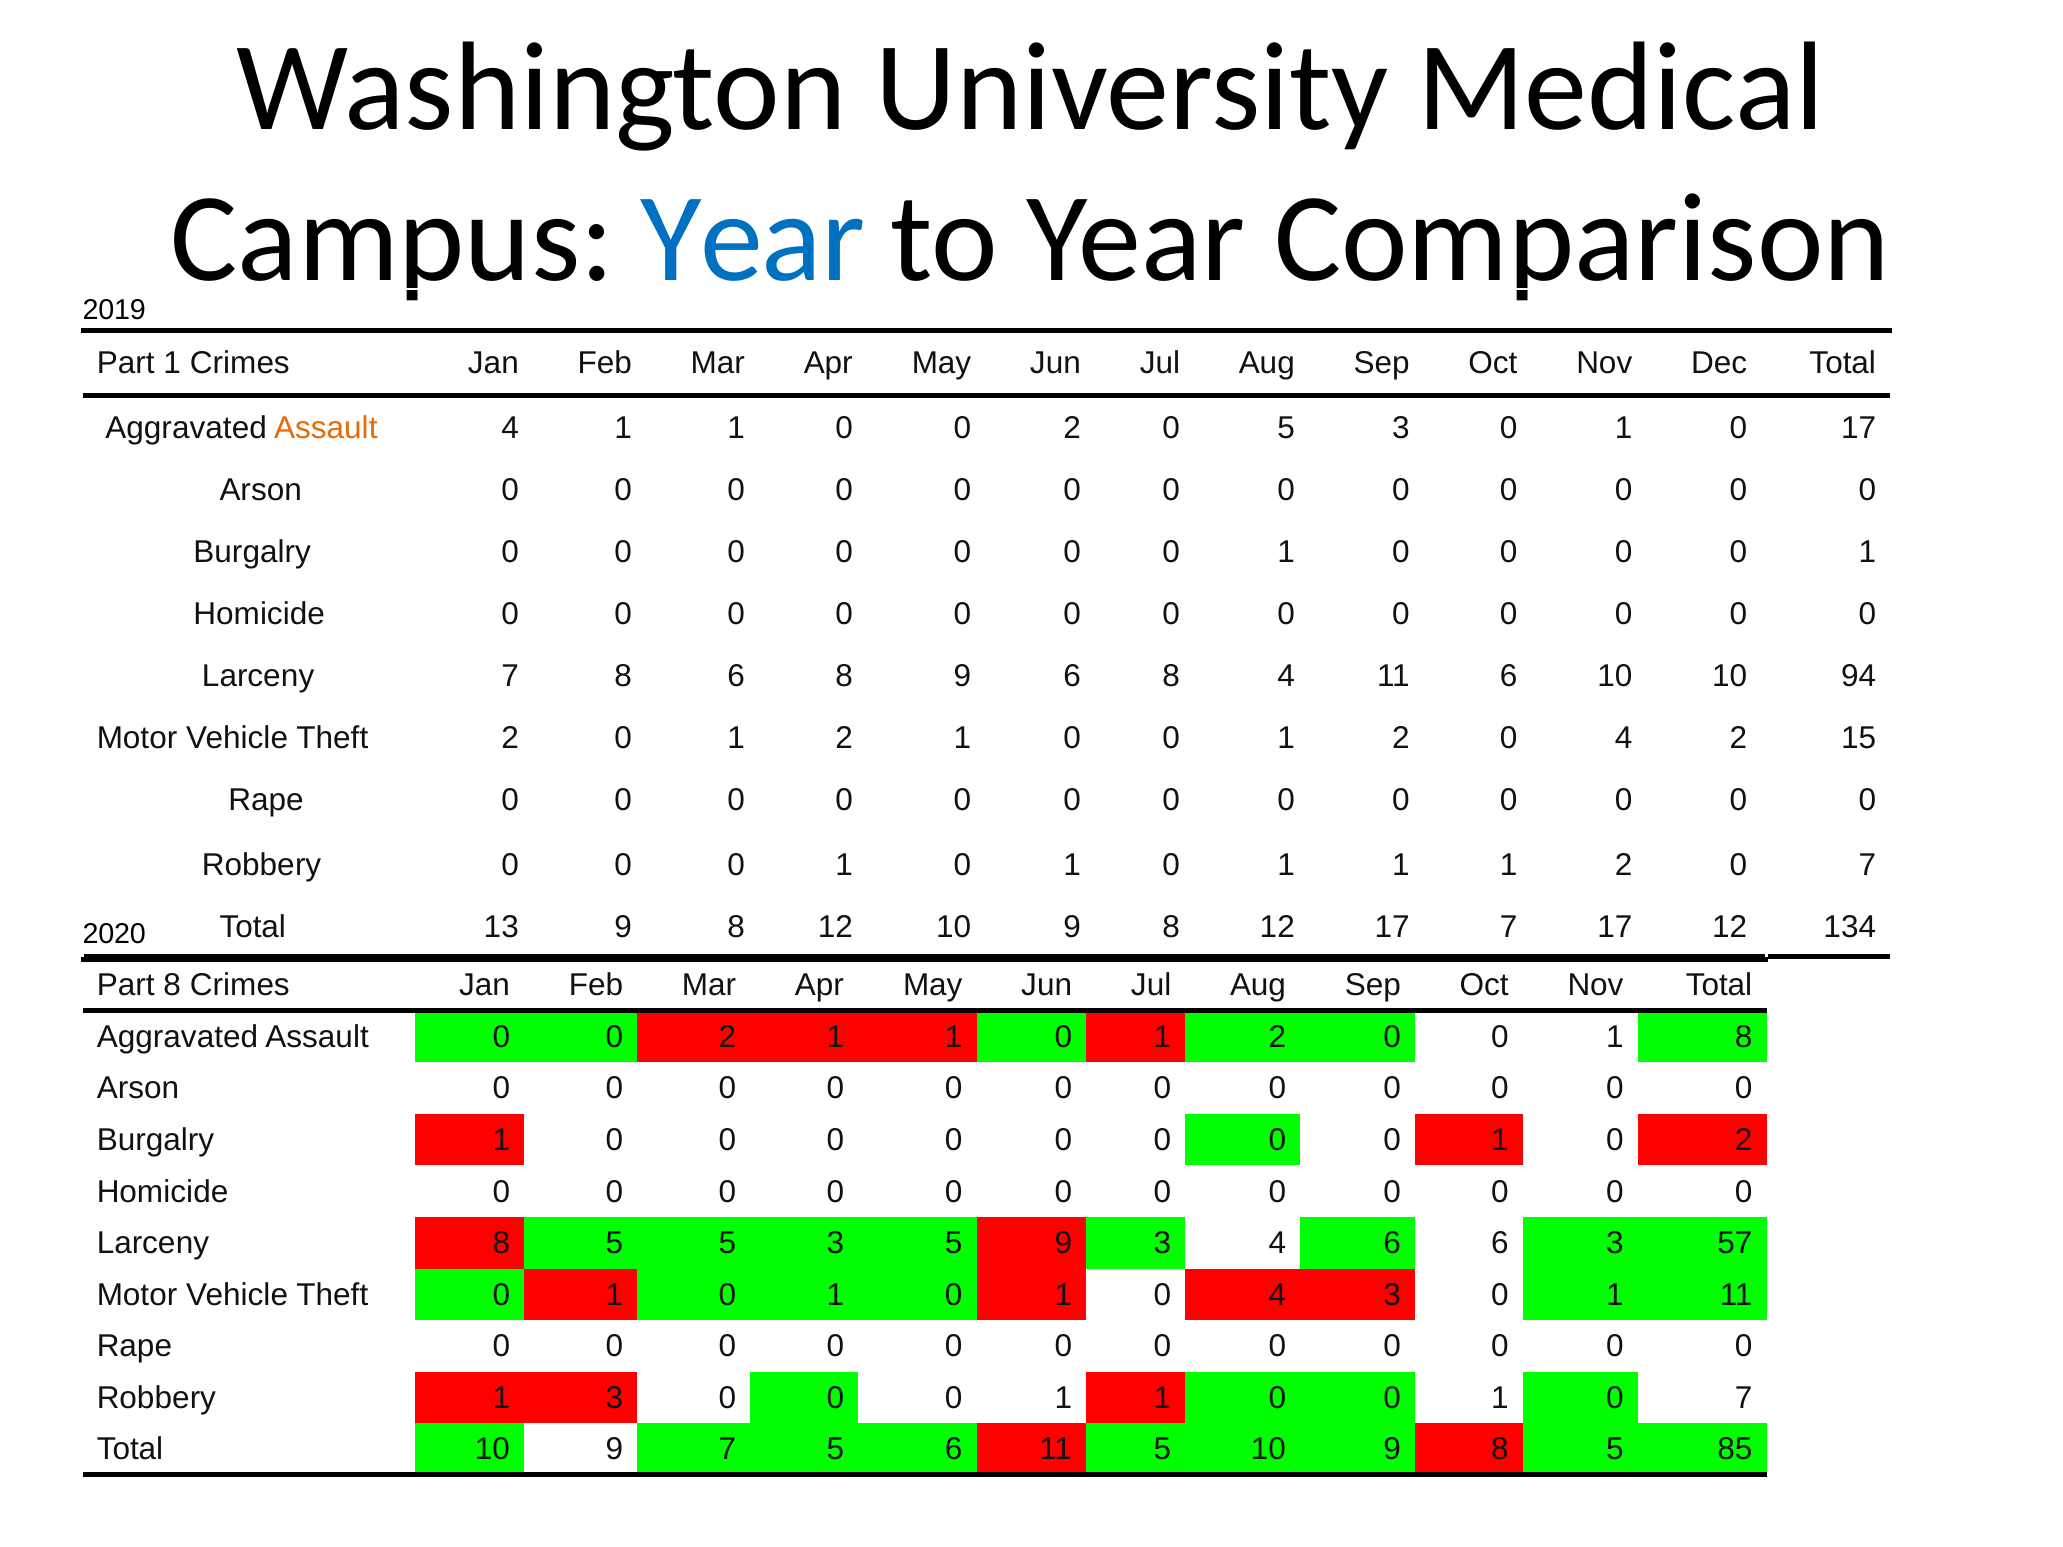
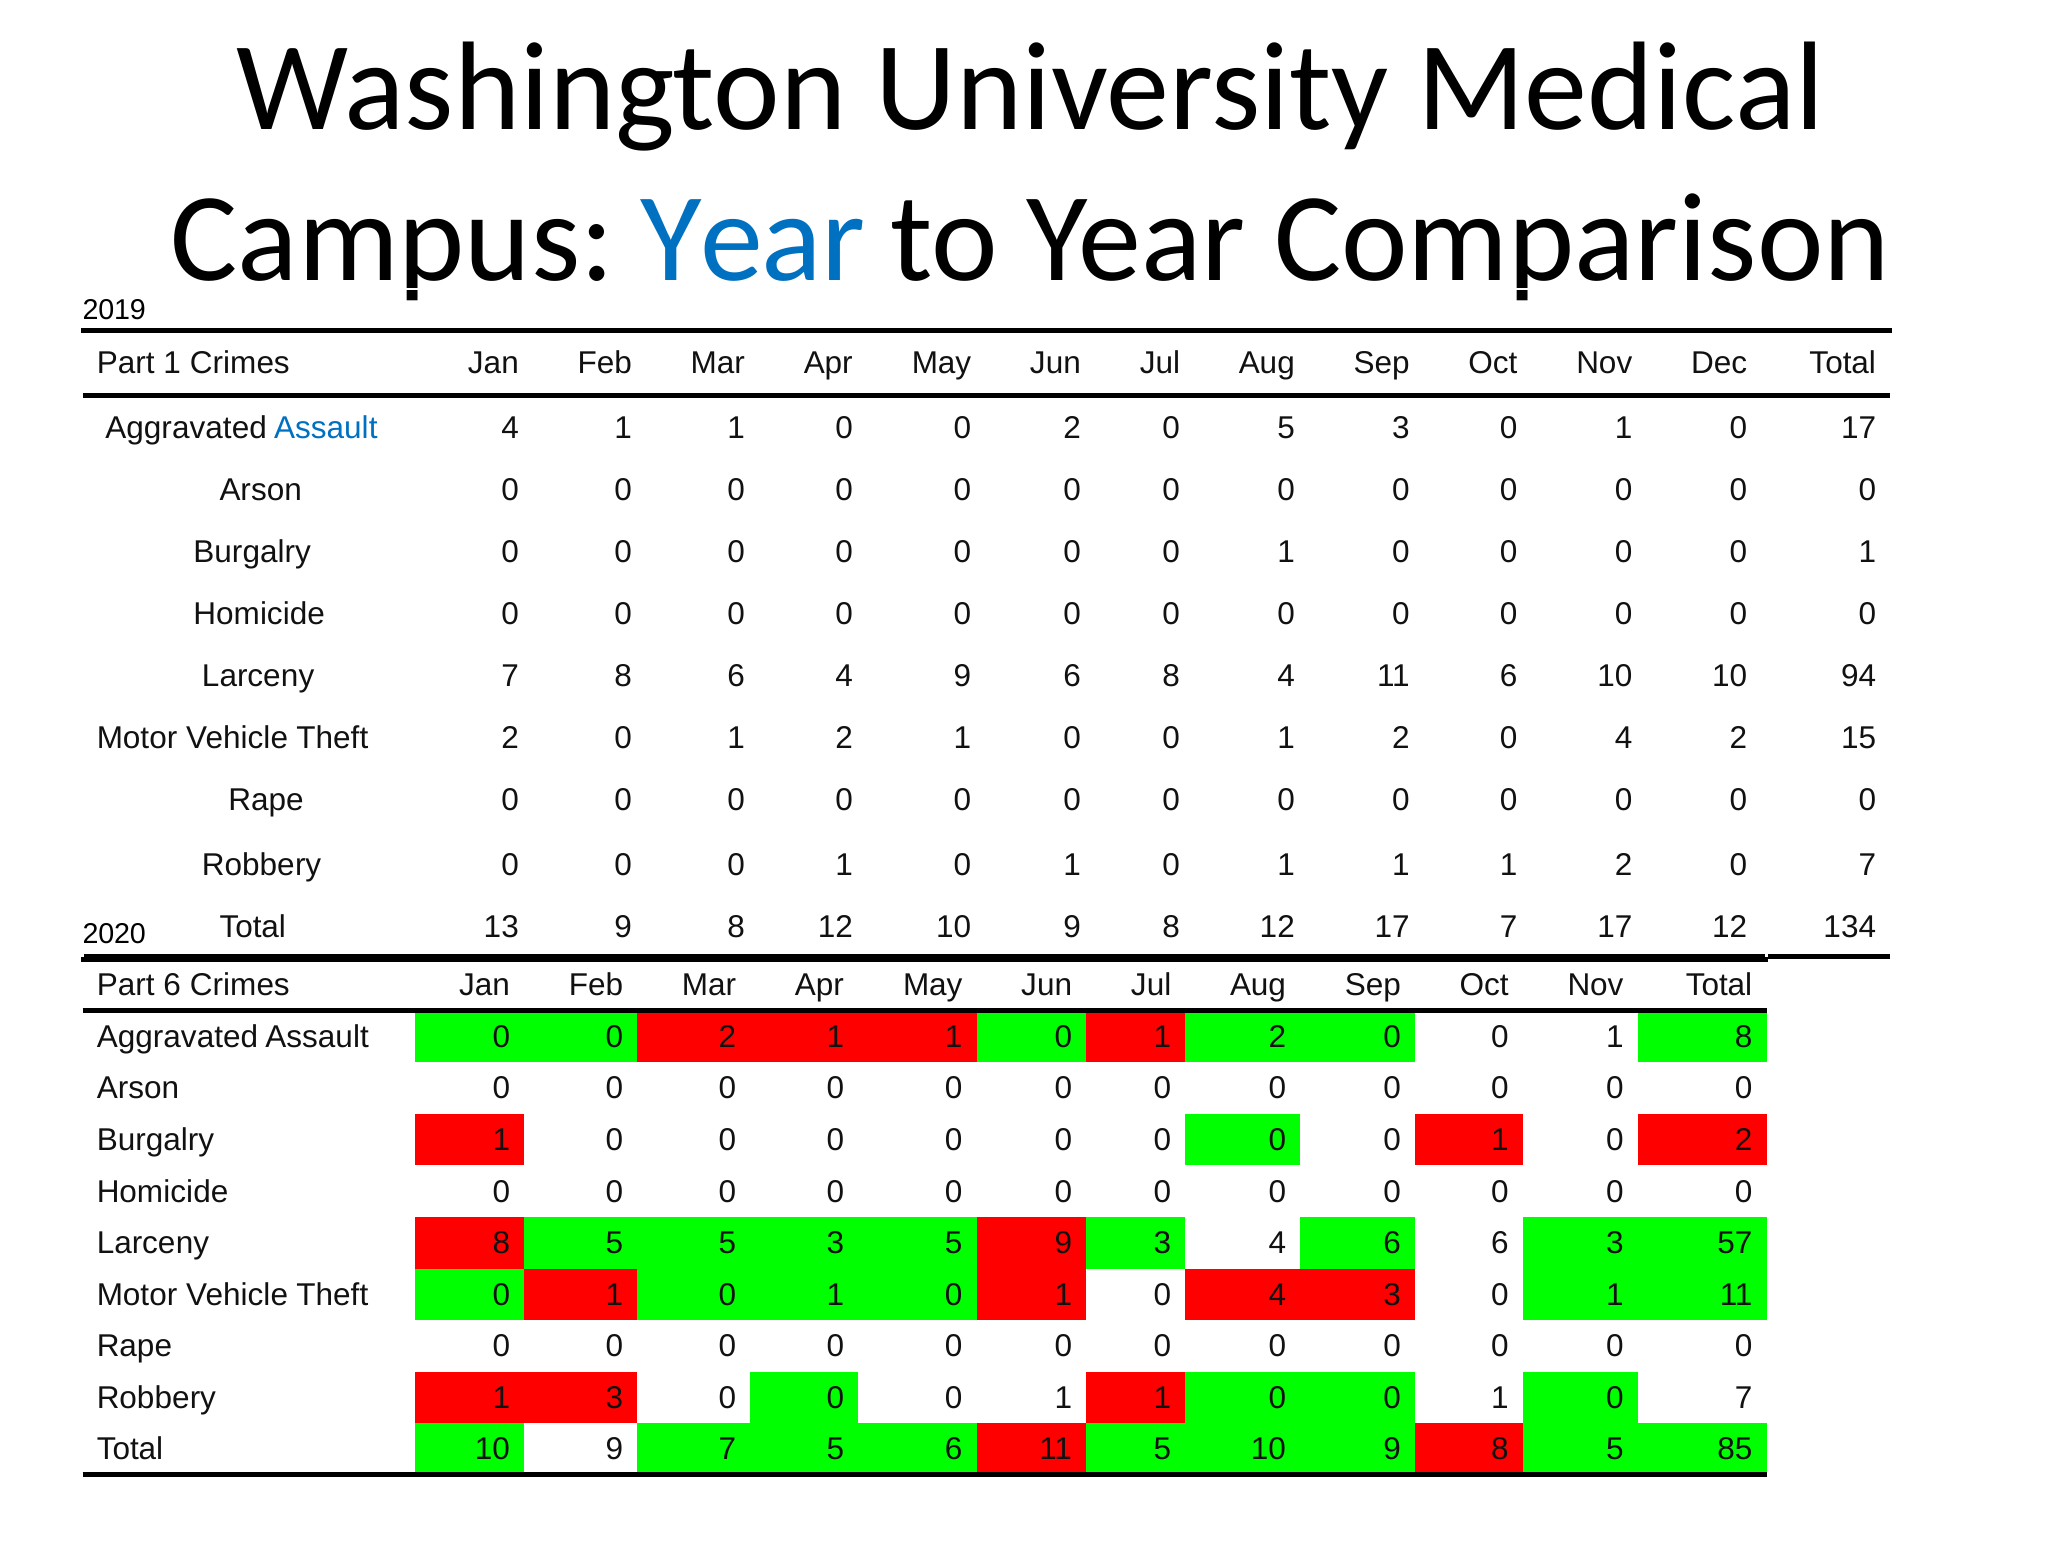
Assault colour: orange -> blue (326, 428)
8 6 8: 8 -> 4 (844, 676)
Part 8: 8 -> 6 (172, 986)
